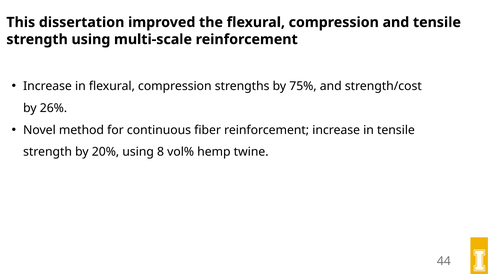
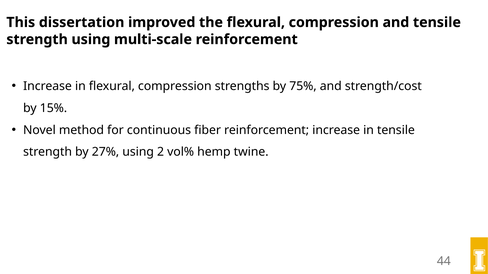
26%: 26% -> 15% (53, 108)
20%: 20% -> 27% (105, 152)
8: 8 -> 2 (161, 152)
